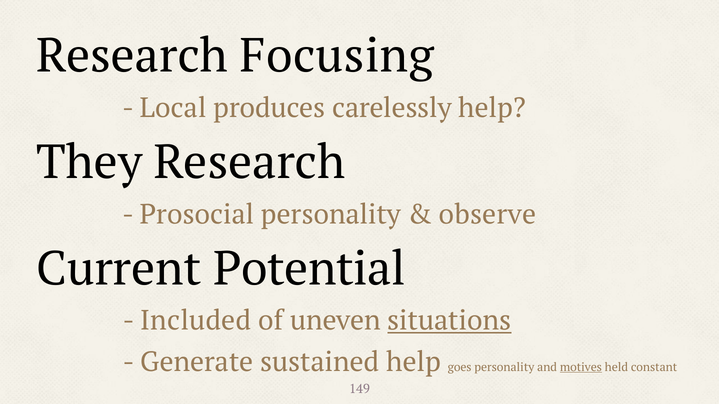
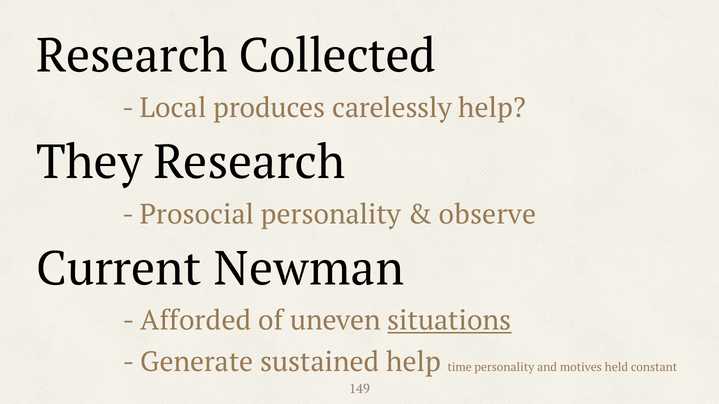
Focusing: Focusing -> Collected (337, 56)
Potential: Potential -> Newman (309, 269)
Included: Included -> Afforded (196, 321)
goes: goes -> time (460, 368)
motives underline: present -> none (581, 368)
